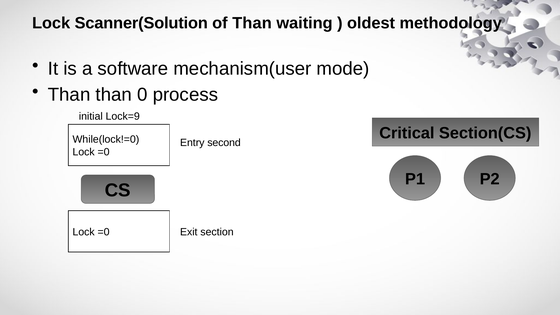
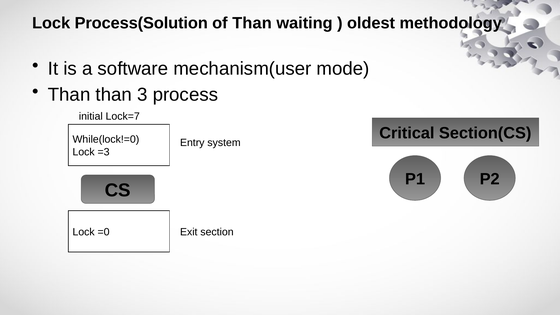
Scanner(Solution: Scanner(Solution -> Process(Solution (141, 23)
0: 0 -> 3 (142, 95)
Lock=9: Lock=9 -> Lock=7 (123, 116)
second: second -> system (224, 143)
=0: =0 -> =3 (104, 152)
